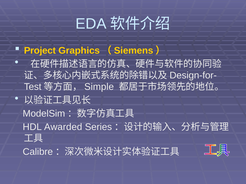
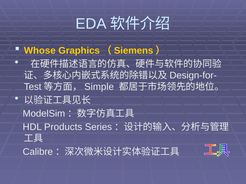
Project: Project -> Whose (40, 51)
Awarded: Awarded -> Products (63, 127)
